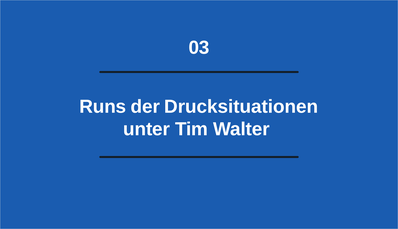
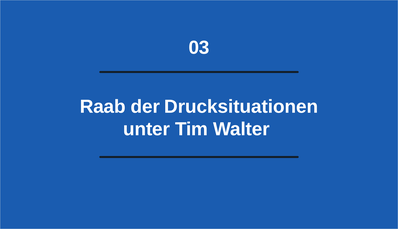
Runs: Runs -> Raab (103, 107)
